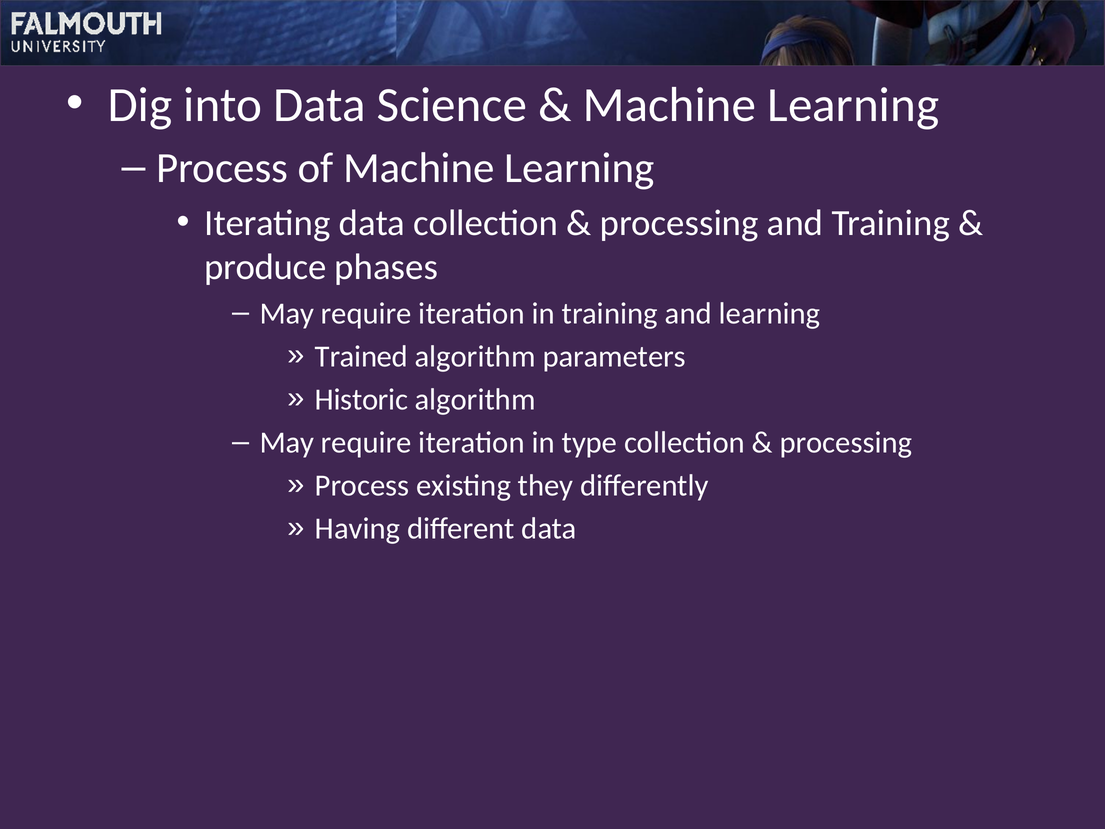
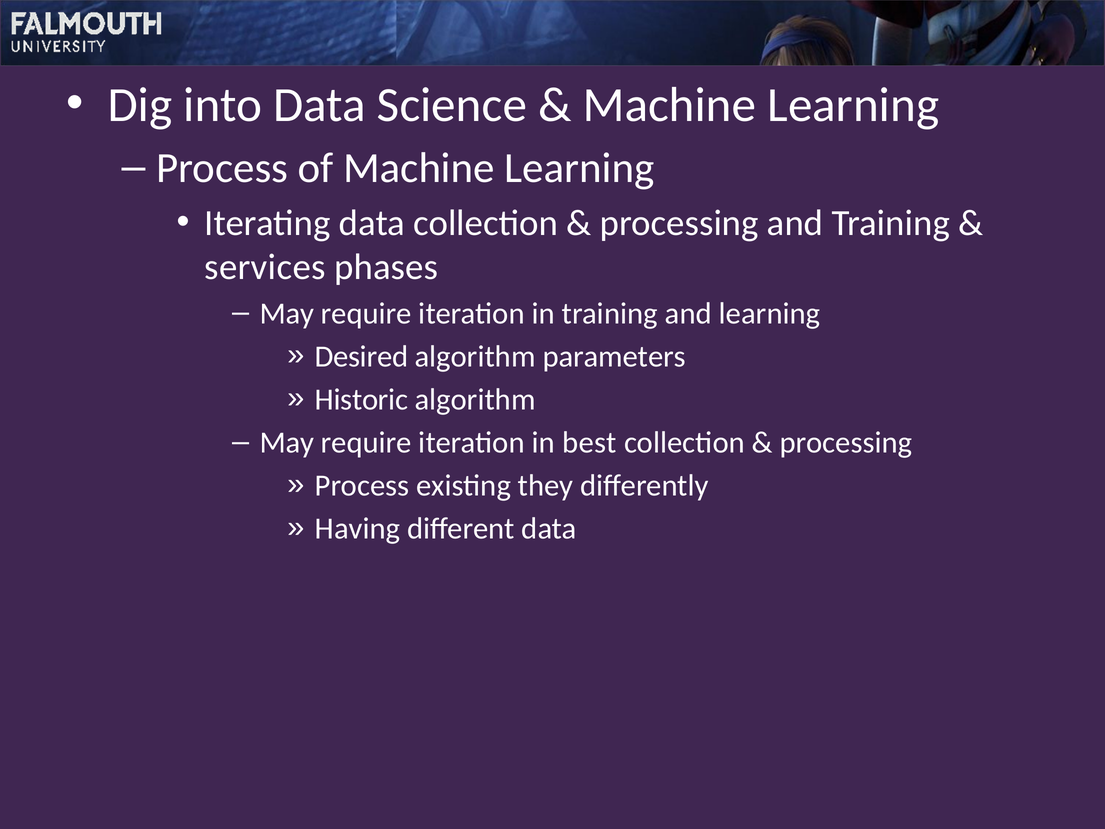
produce: produce -> services (265, 267)
Trained: Trained -> Desired (361, 356)
type: type -> best (589, 442)
